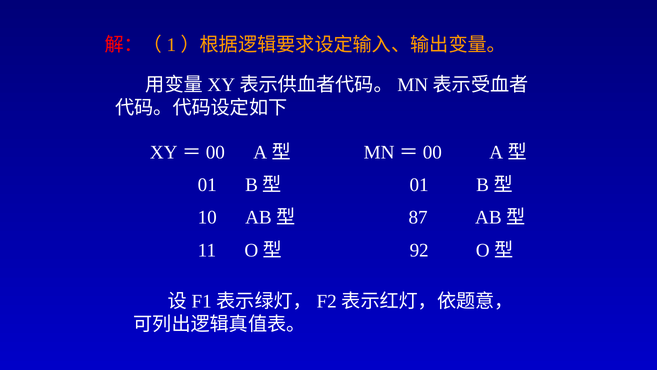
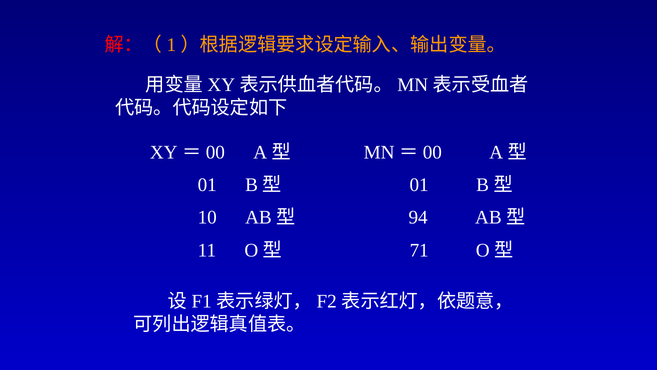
87: 87 -> 94 (418, 217)
92: 92 -> 71 (419, 250)
